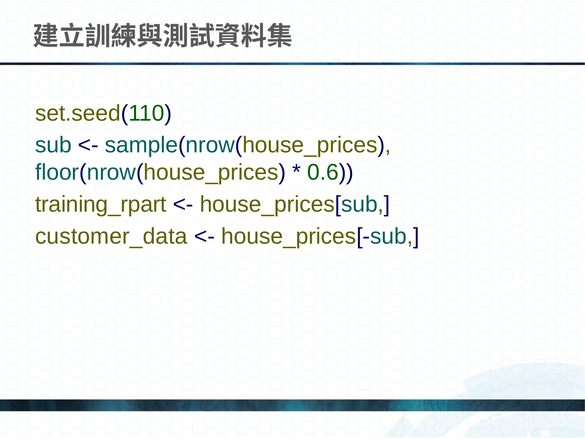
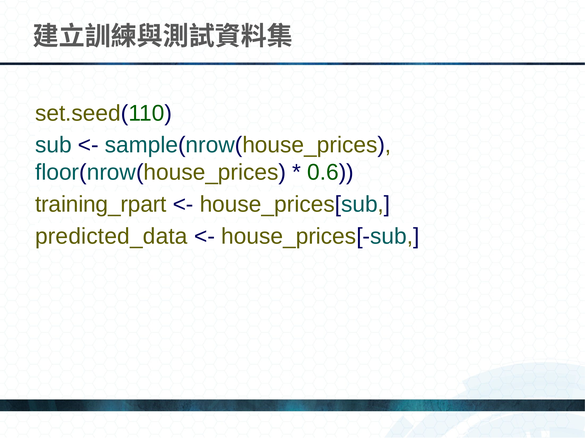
customer_data: customer_data -> predicted_data (111, 236)
